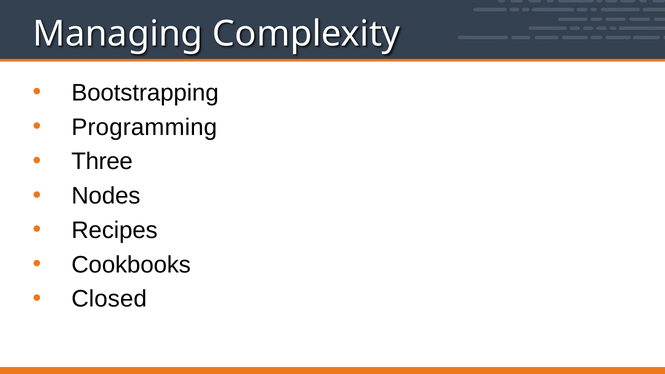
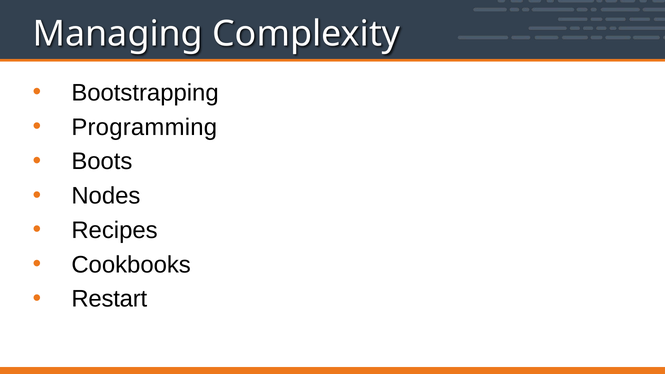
Three: Three -> Boots (102, 162)
Closed: Closed -> Restart (109, 299)
